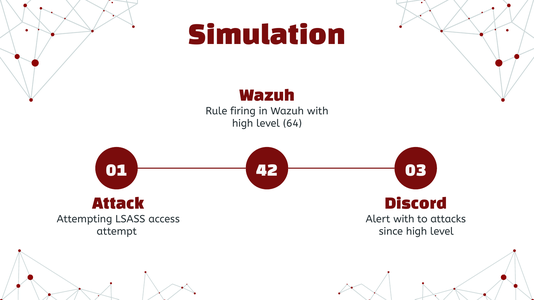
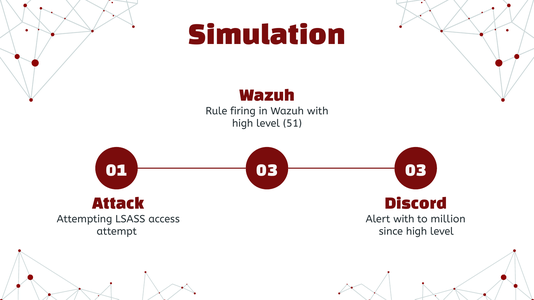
64: 64 -> 51 (292, 124)
01 42: 42 -> 03 (267, 170)
attacks: attacks -> million (448, 219)
